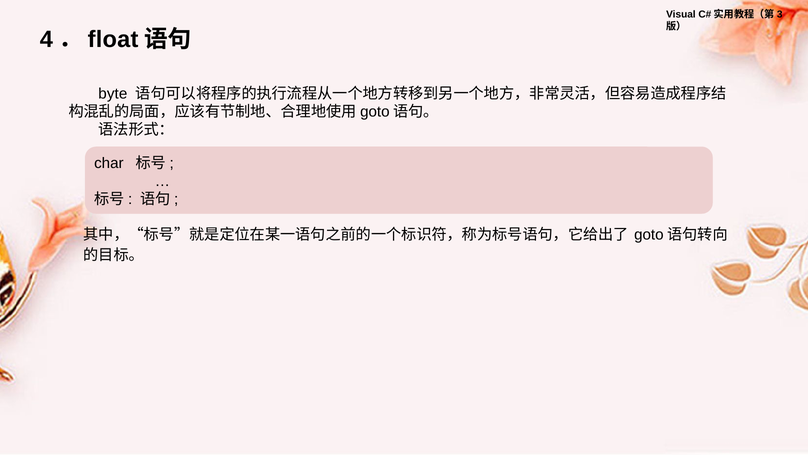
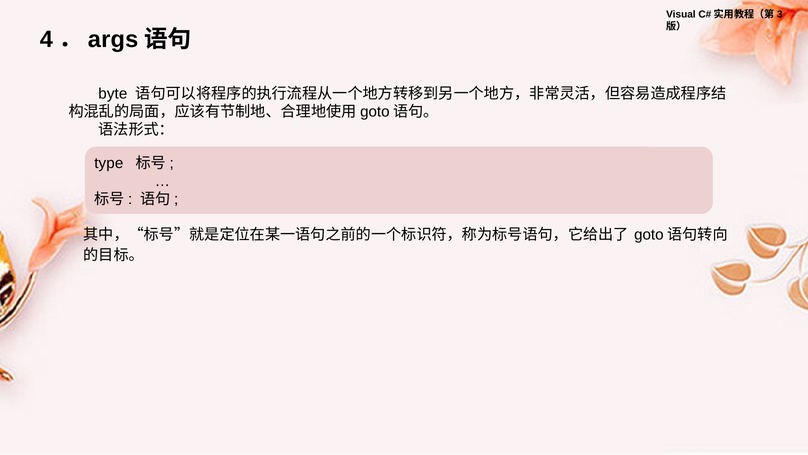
float: float -> args (113, 39)
char: char -> type (109, 163)
